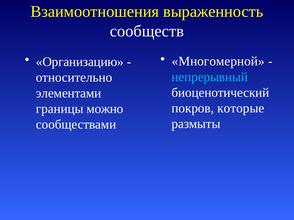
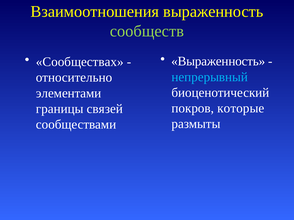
сообществ colour: white -> light green (147, 31)
Многомерной: Многомерной -> Выраженность (218, 61)
Организацию: Организацию -> Сообществах (80, 62)
можно: можно -> связей (105, 109)
